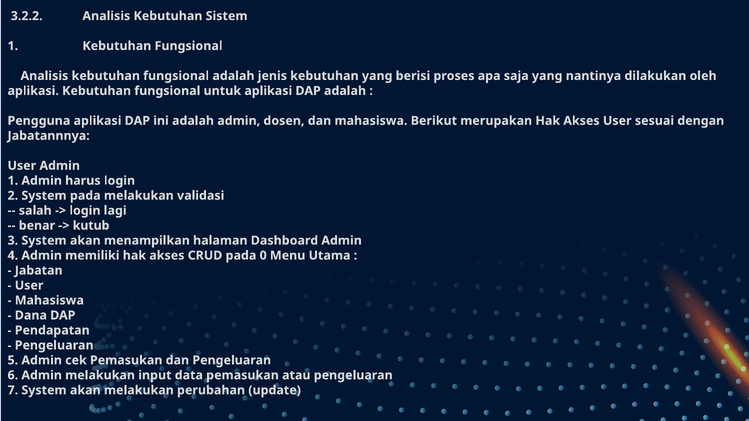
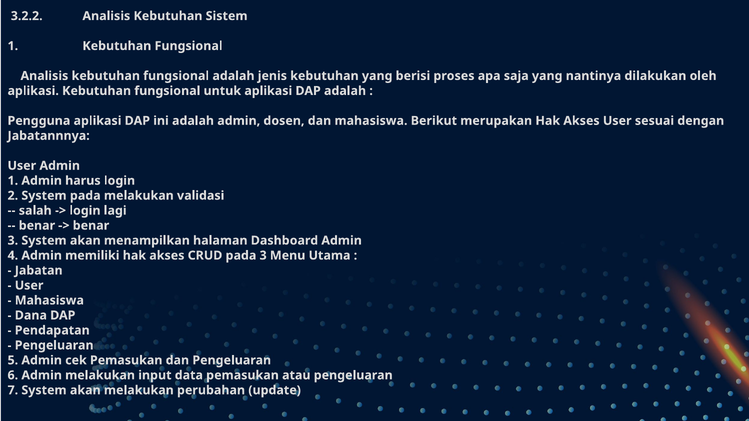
kutub: kutub -> benar (91, 226)
pada 0: 0 -> 3 (263, 256)
